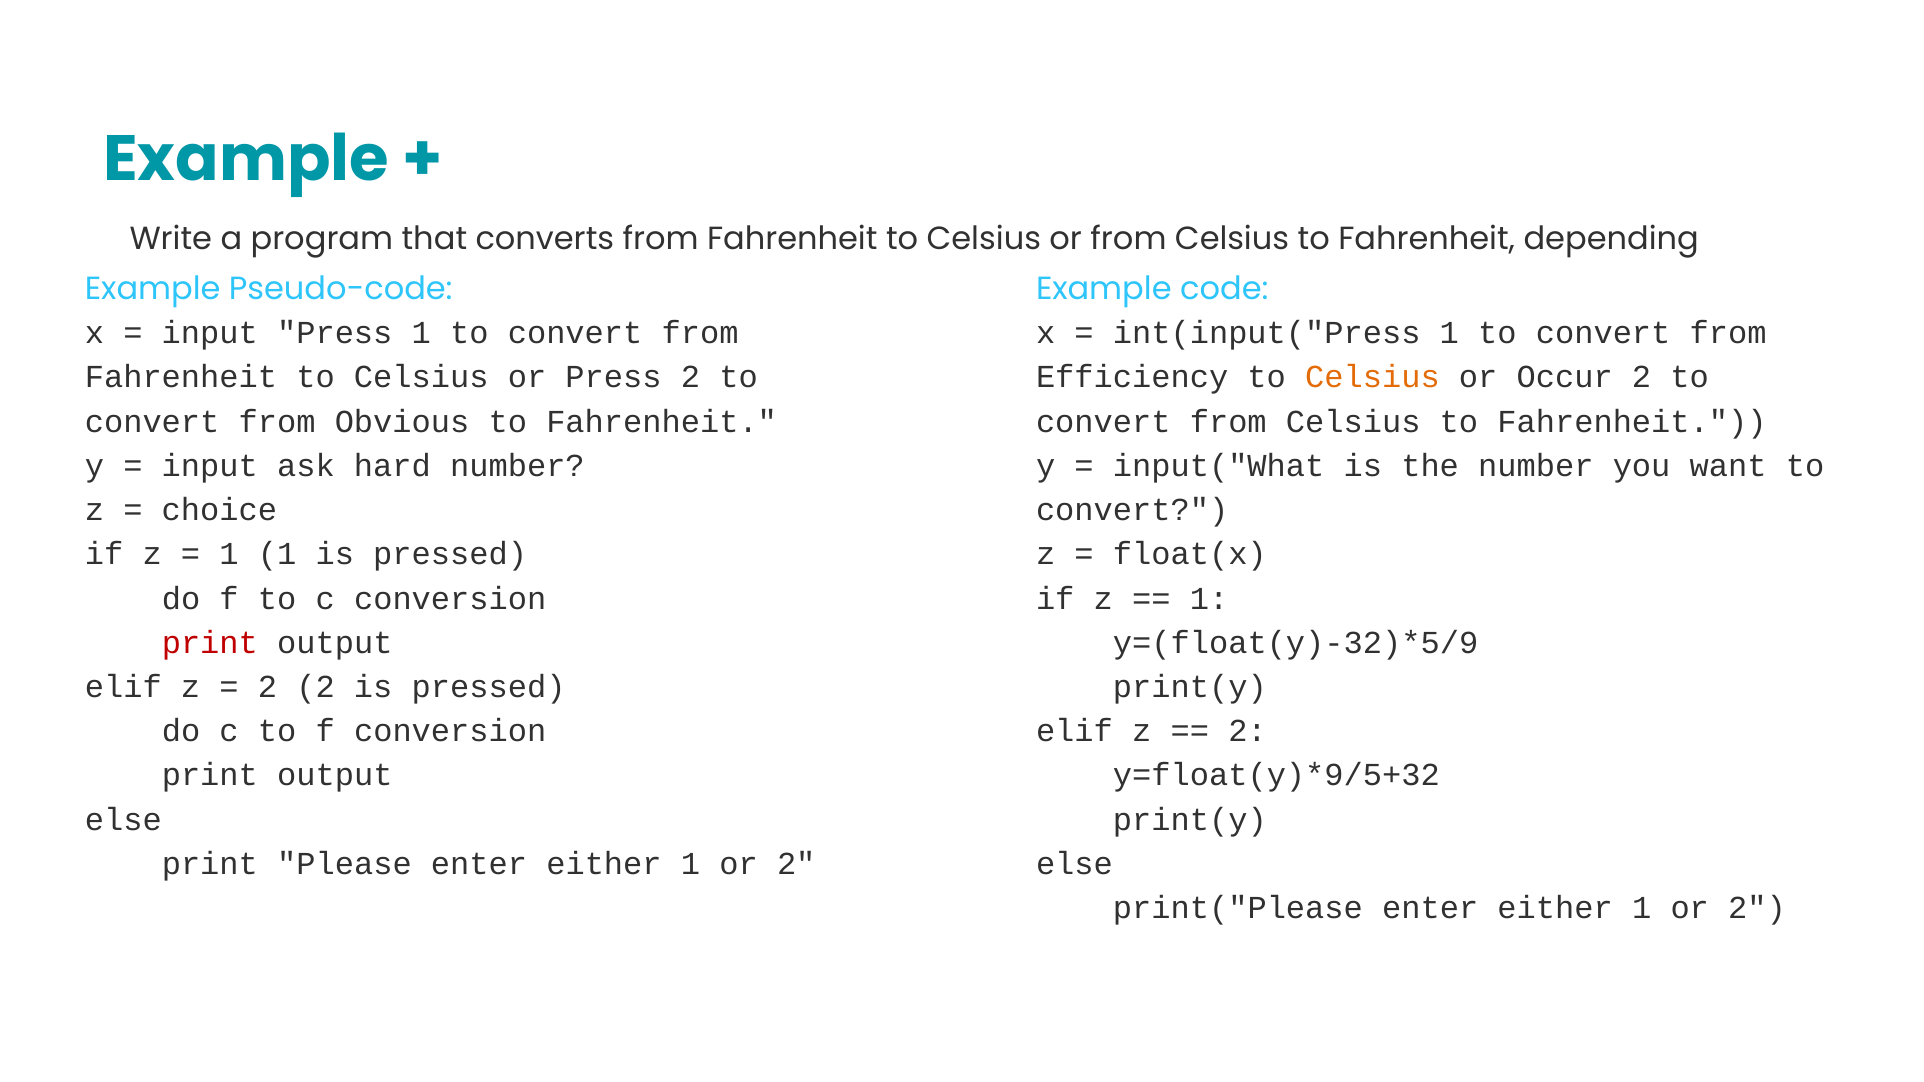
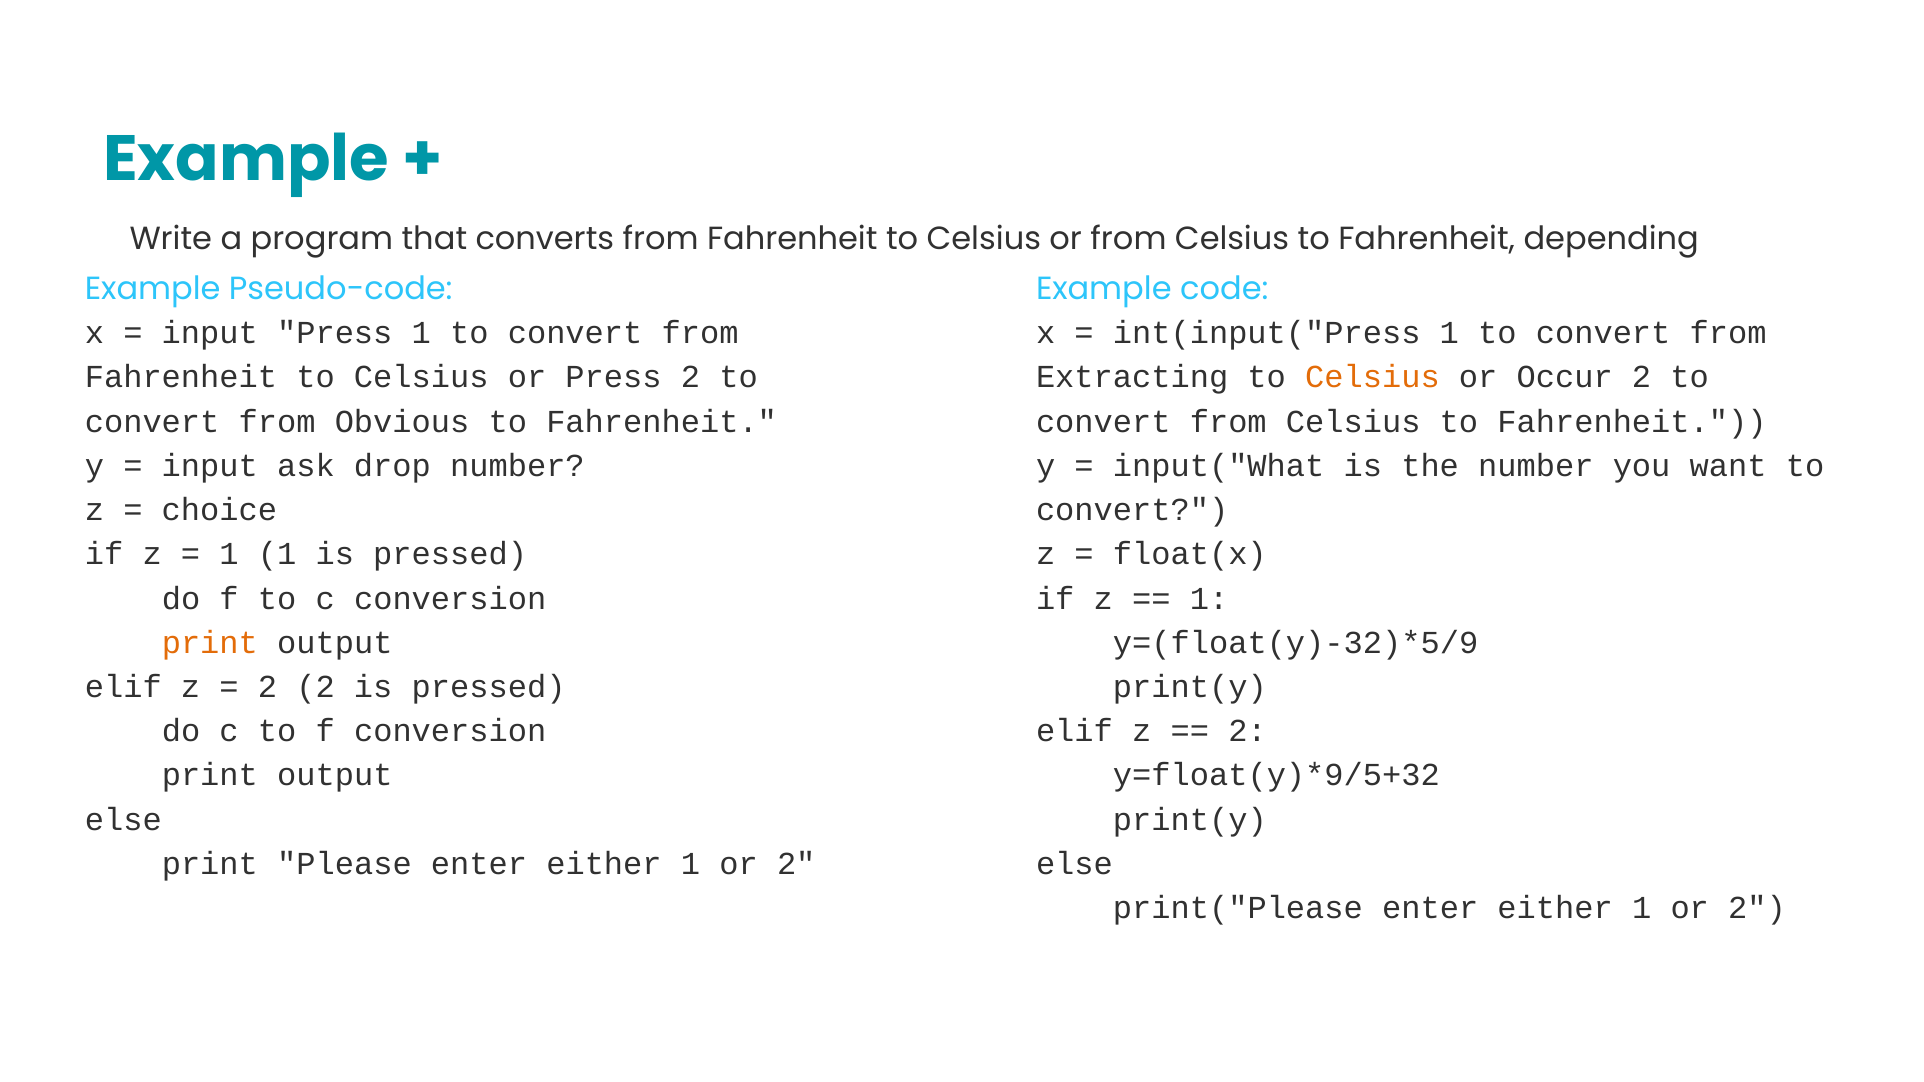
Efficiency: Efficiency -> Extracting (1132, 377)
hard: hard -> drop (392, 466)
print colour: red -> orange (210, 643)
